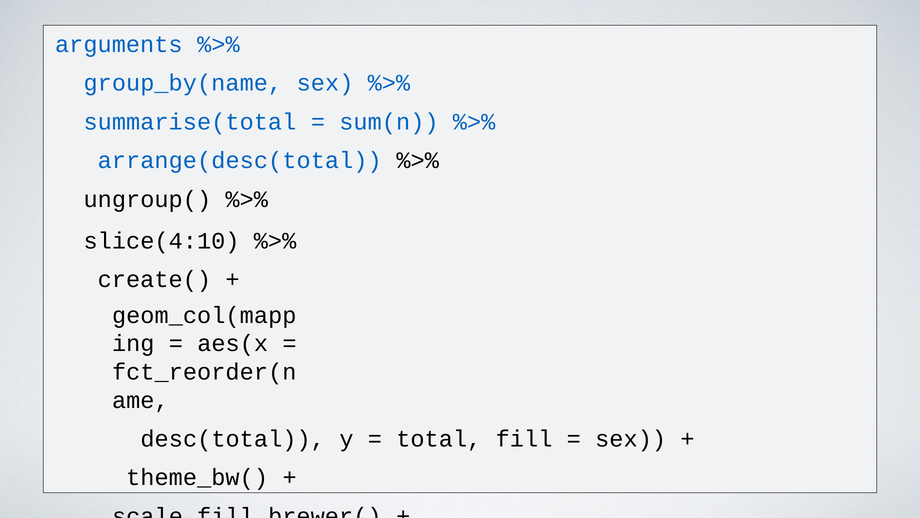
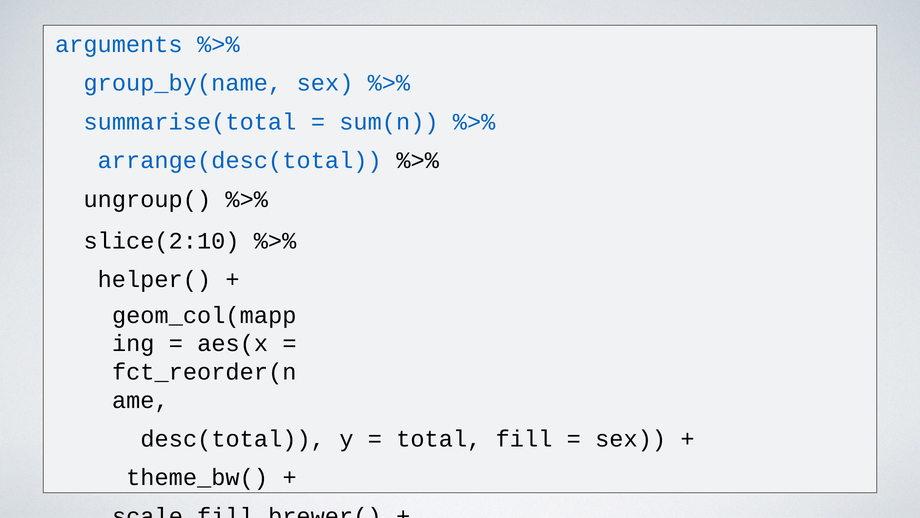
slice(4:10: slice(4:10 -> slice(2:10 (162, 241)
create(: create( -> helper( (154, 279)
